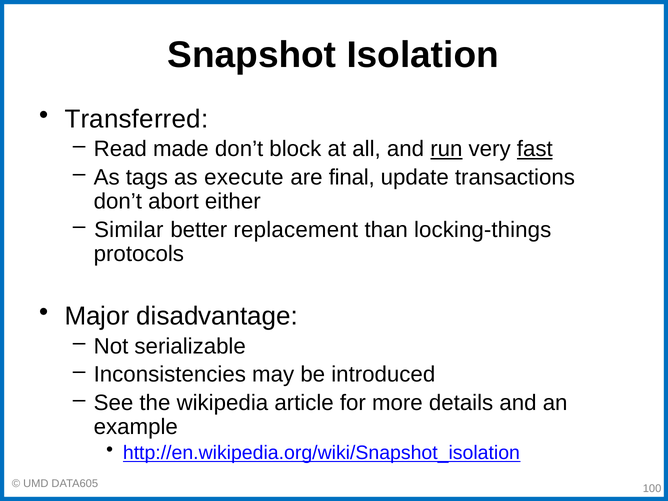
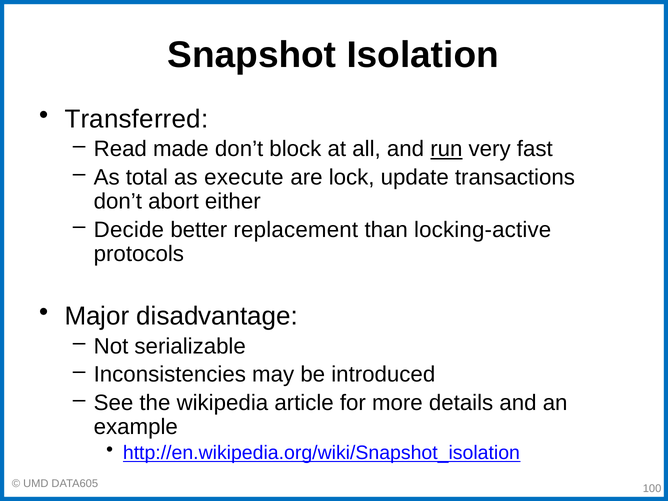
fast underline: present -> none (535, 149)
tags: tags -> total (147, 177)
final: final -> lock (352, 177)
Similar: Similar -> Decide (129, 230)
locking-things: locking-things -> locking-active (483, 230)
